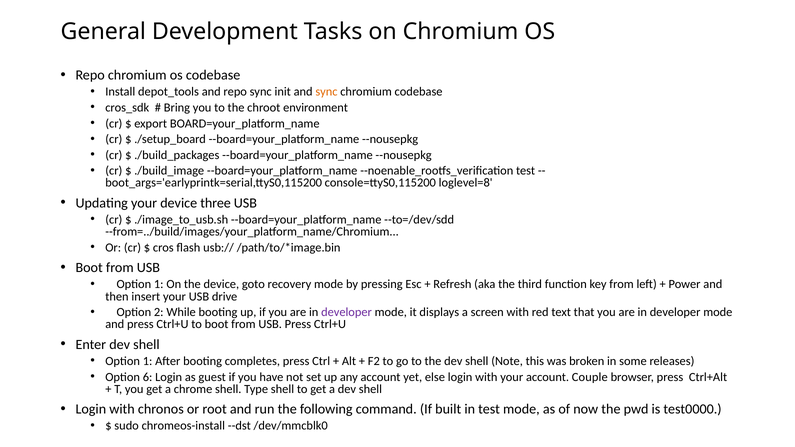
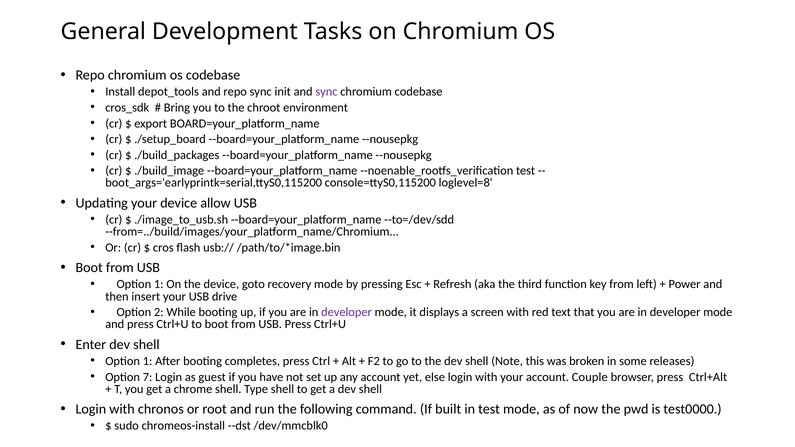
sync colour: orange -> purple (326, 92)
three: three -> allow (216, 203)
6: 6 -> 7 (148, 377)
